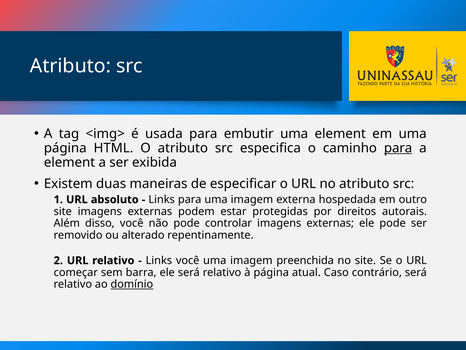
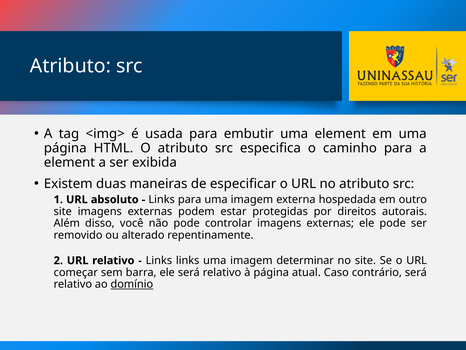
para underline: present -> none (398, 148)
Links você: você -> links (188, 260)
preenchida: preenchida -> determinar (305, 260)
